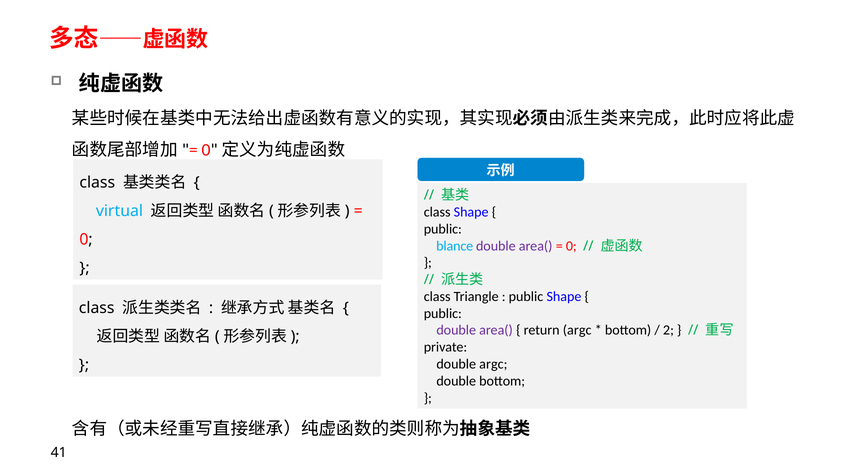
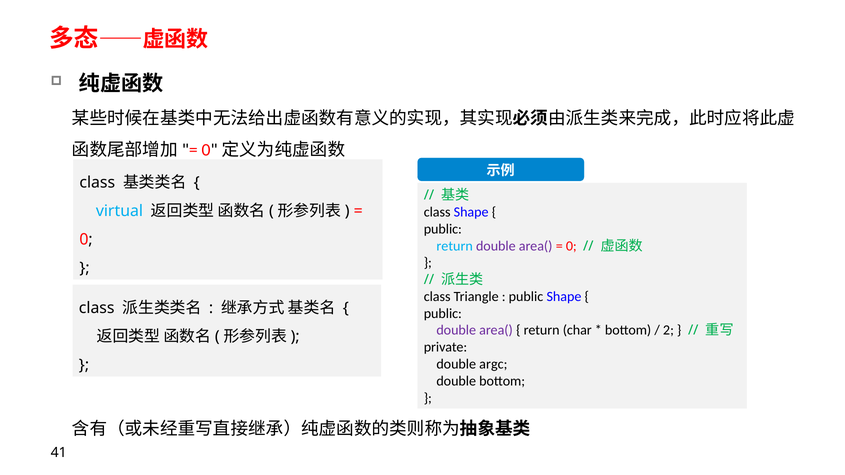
blance: blance -> return (455, 246)
return argc: argc -> char (577, 331)
